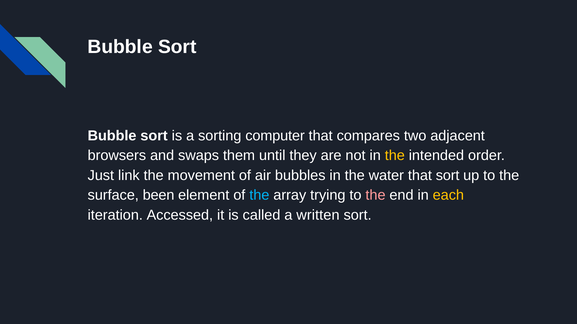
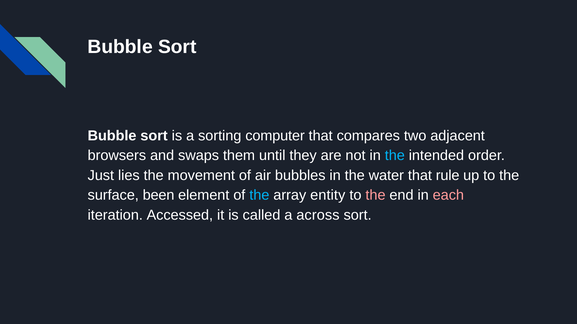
the colour: yellow -> light blue (395, 156)
link: link -> lies (129, 176)
that sort: sort -> rule (448, 176)
trying: trying -> entity (328, 196)
each colour: yellow -> pink (448, 196)
written: written -> across (318, 215)
